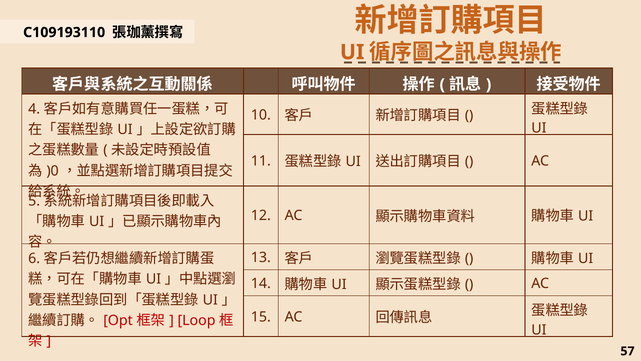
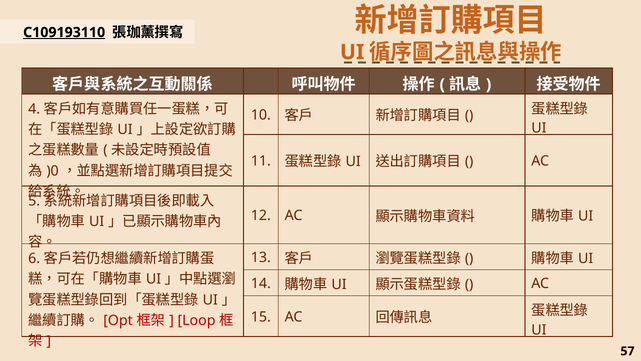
C109193110 underline: none -> present (64, 32)
